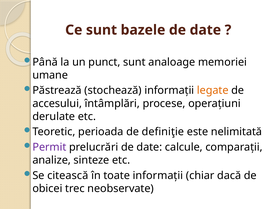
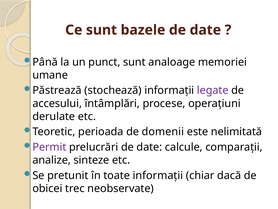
legate colour: orange -> purple (213, 90)
definiţie: definiţie -> domenii (163, 131)
citească: citească -> pretunit (68, 175)
